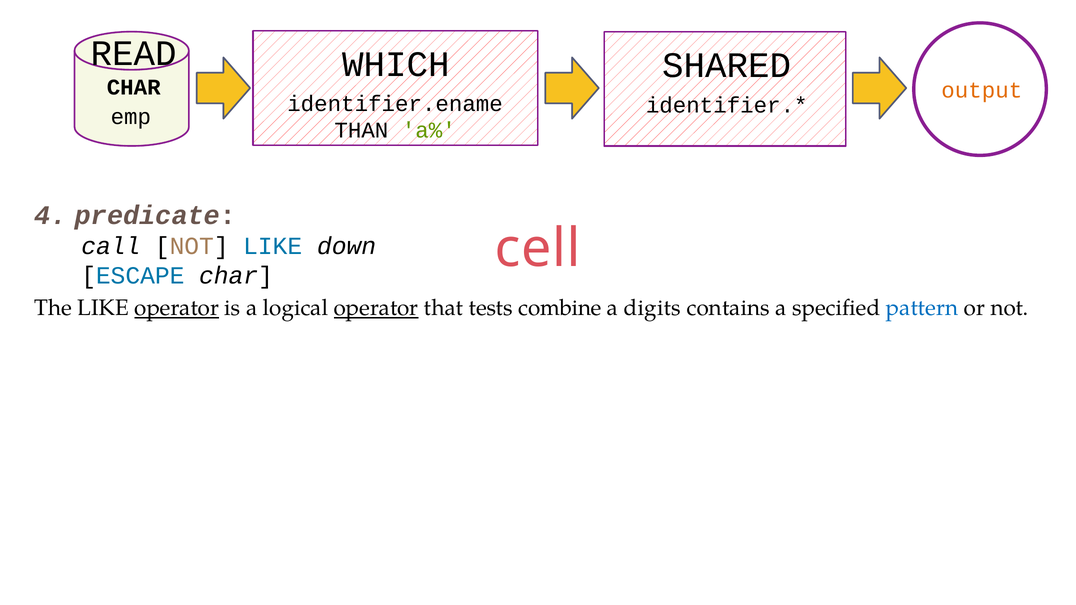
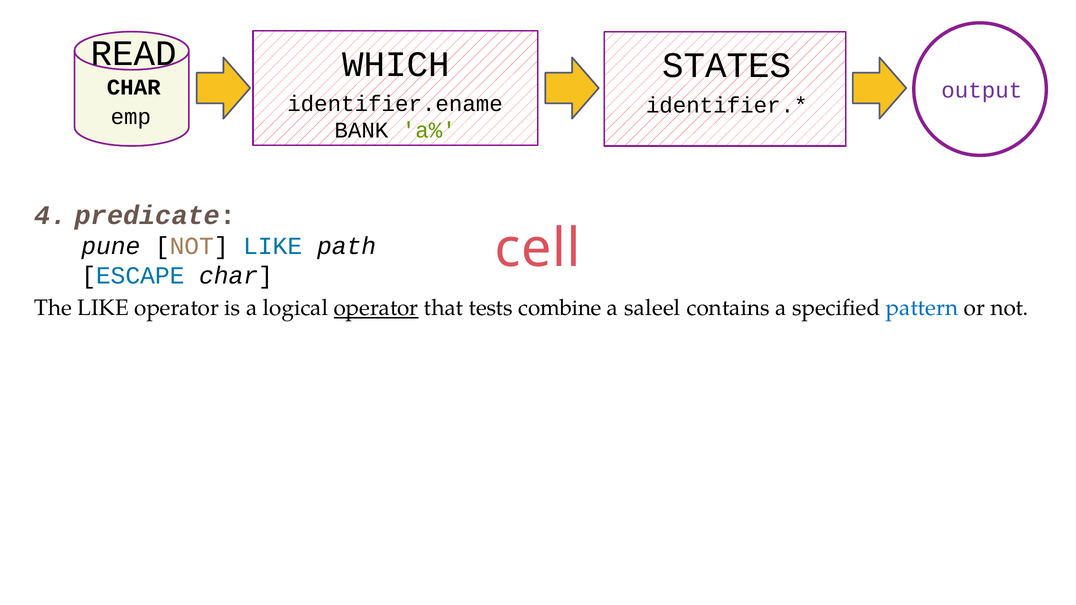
SHARED: SHARED -> STATES (727, 65)
output colour: orange -> purple (982, 91)
THAN: THAN -> BANK (361, 131)
call: call -> pune (111, 246)
down: down -> path (347, 246)
operator underline: present -> none (177, 308)
digits: digits -> saleel (652, 308)
